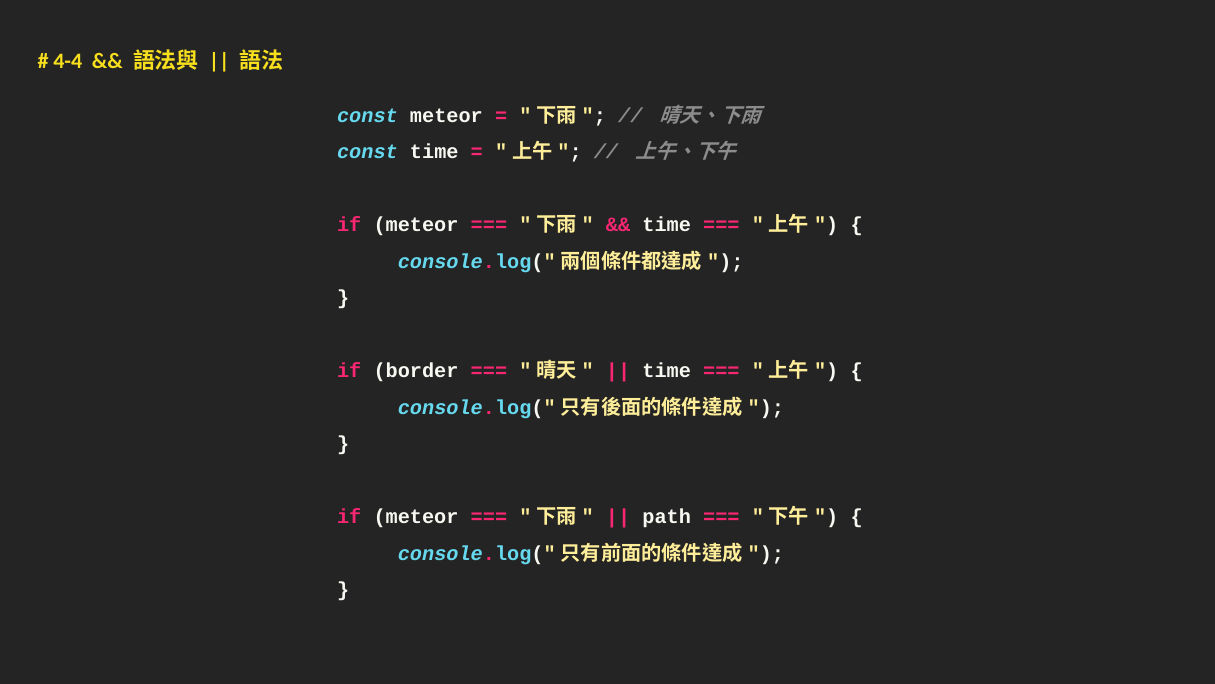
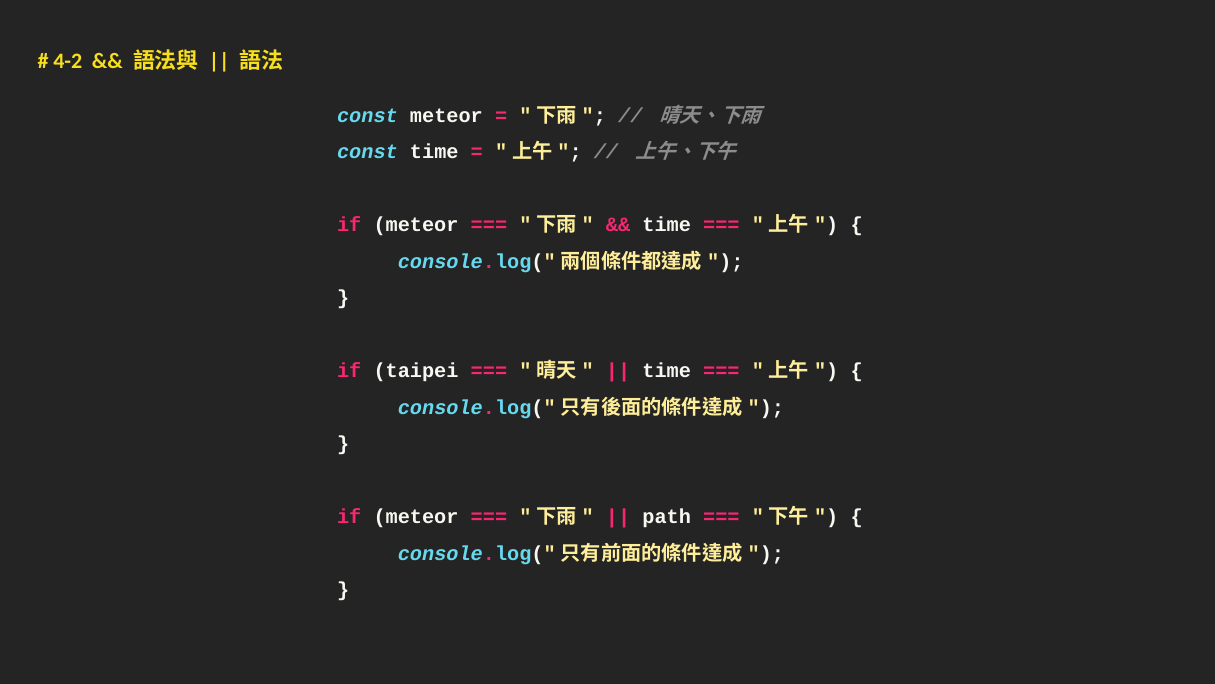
4-4: 4-4 -> 4-2 (68, 61)
border: border -> taipei (416, 371)
